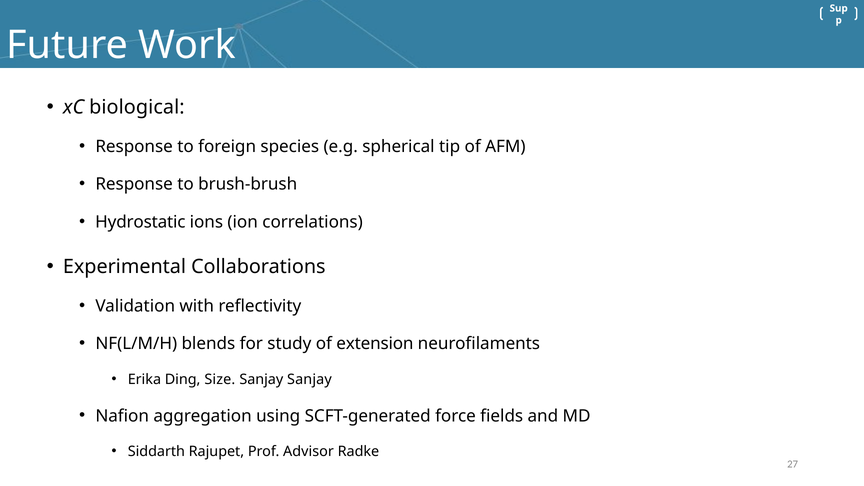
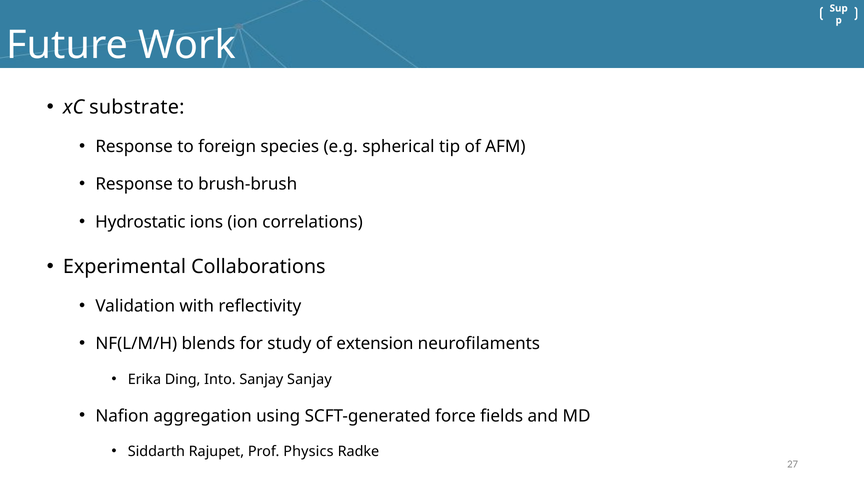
biological: biological -> substrate (137, 107)
Size: Size -> Into (220, 379)
Advisor: Advisor -> Physics (308, 452)
